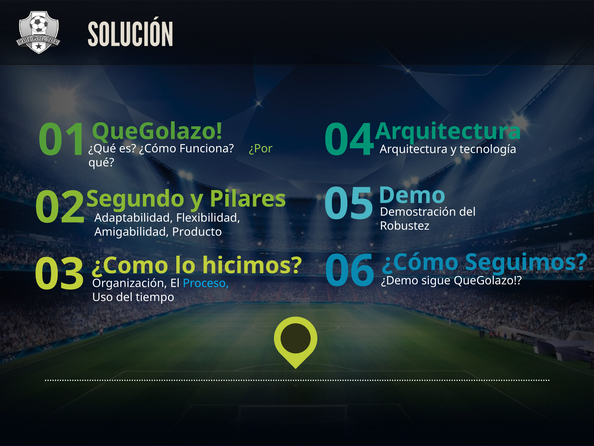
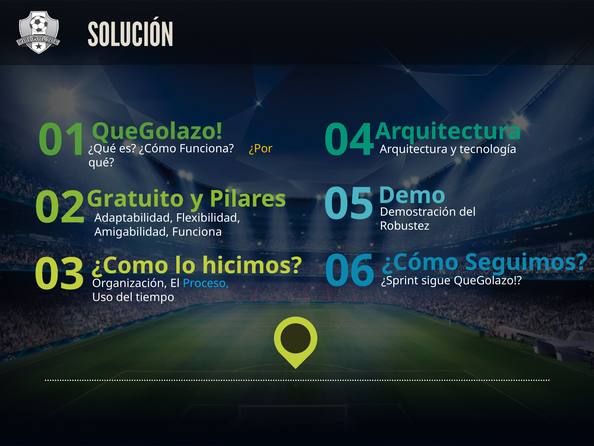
¿Por colour: light green -> yellow (261, 149)
Segundo: Segundo -> Gratuito (135, 199)
Amigabilidad Producto: Producto -> Funciona (197, 232)
¿Demo: ¿Demo -> ¿Sprint (400, 280)
